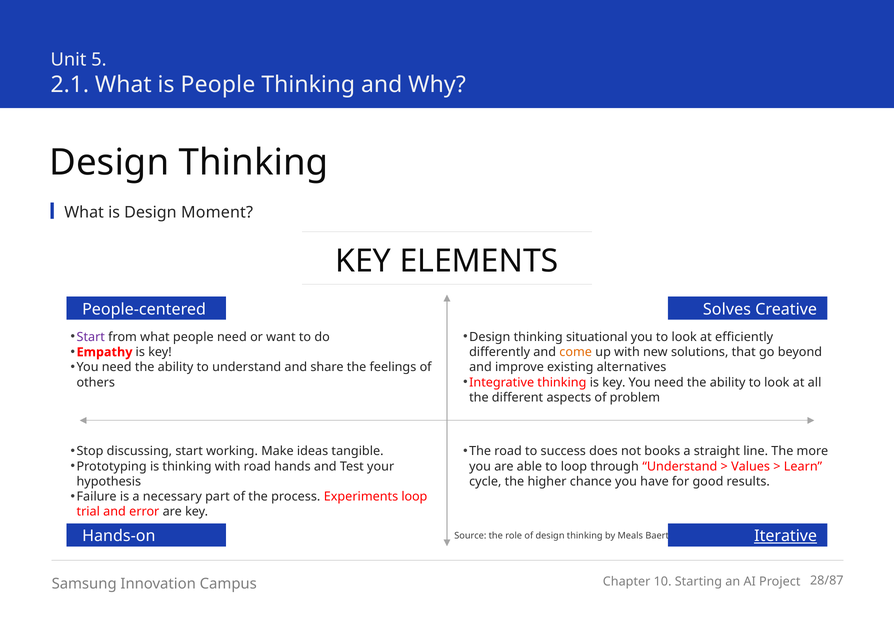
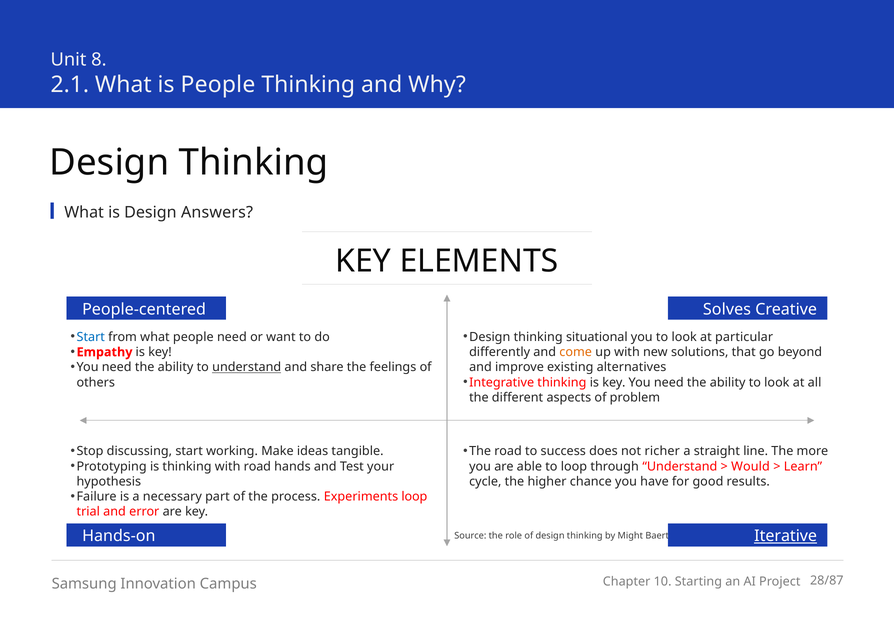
5: 5 -> 8 (99, 60)
Moment: Moment -> Answers (217, 212)
Start colour: purple -> blue (91, 337)
efficiently: efficiently -> particular (744, 337)
understand underline: none -> present (247, 367)
books: books -> richer (662, 451)
Values: Values -> Would (751, 466)
Meals: Meals -> Might (630, 536)
